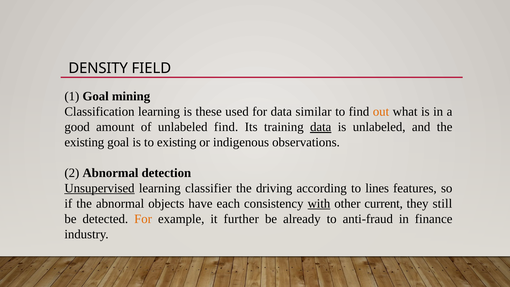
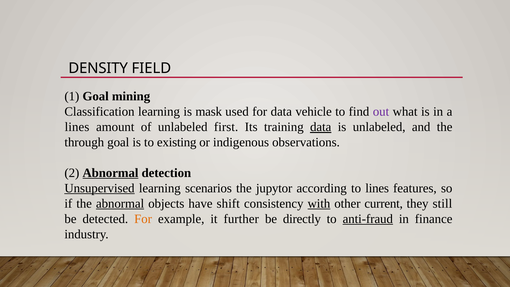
these: these -> mask (209, 112)
similar: similar -> vehicle (314, 112)
out colour: orange -> purple (381, 112)
good: good -> lines (77, 127)
unlabeled find: find -> first (226, 127)
existing: existing -> through (84, 142)
Abnormal underline: none -> present (110, 173)
classifier: classifier -> scenarios (208, 188)
driving: driving -> jupytor (274, 188)
abnormal underline: none -> present (120, 203)
each: each -> shift (228, 203)
already: already -> directly (302, 219)
anti-fraud underline: none -> present (368, 219)
